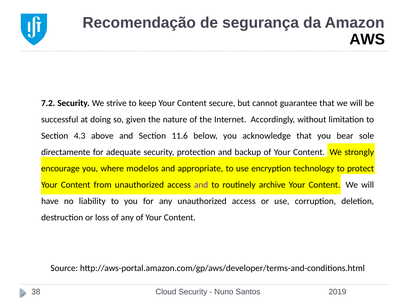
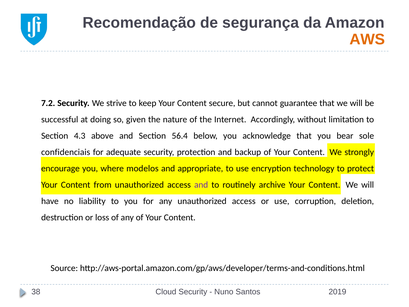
AWS colour: black -> orange (367, 39)
11.6: 11.6 -> 56.4 (180, 136)
directamente: directamente -> confidenciais (66, 152)
